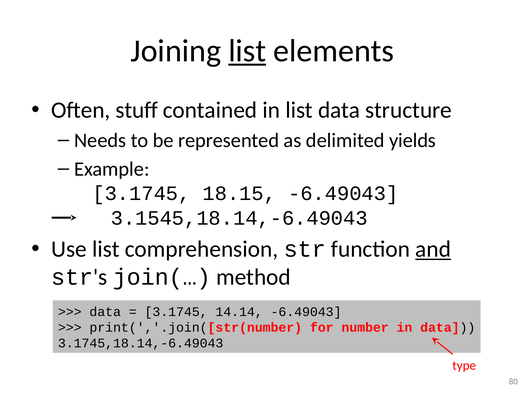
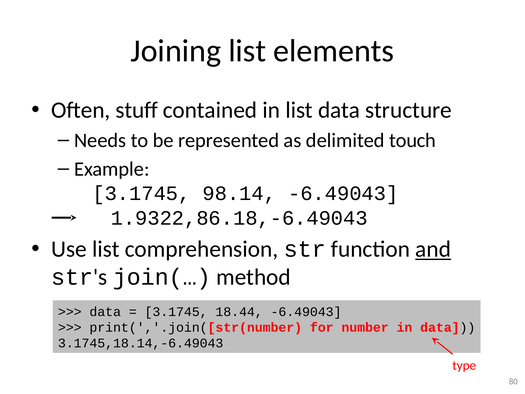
list underline: present -> none (247, 51)
yields: yields -> touch (413, 140)
18.15: 18.15 -> 98.14 (239, 193)
3.1545,18.14,-6.49043: 3.1545,18.14,-6.49043 -> 1.9322,86.18,-6.49043 (239, 218)
14.14: 14.14 -> 18.44 (239, 312)
